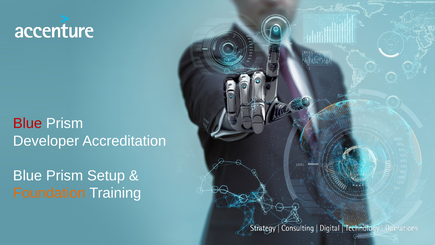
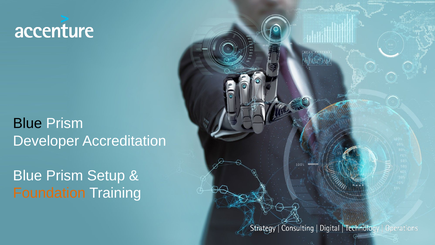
Blue colour: red -> black (27, 123)
